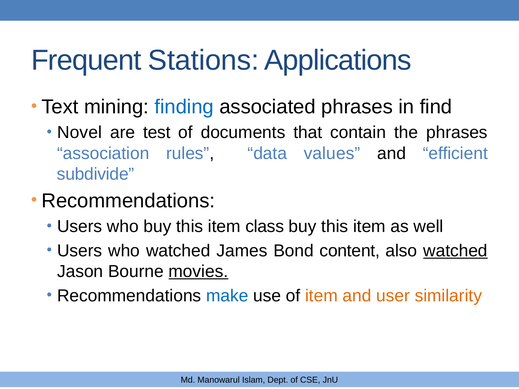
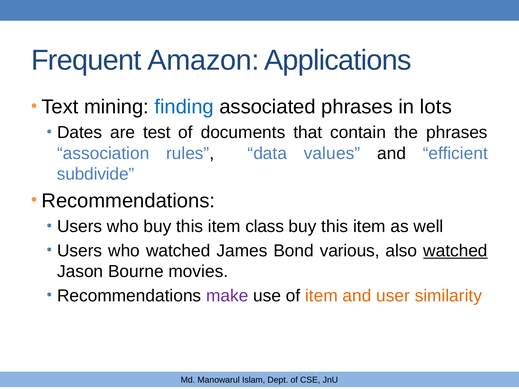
Stations: Stations -> Amazon (204, 60)
find: find -> lots (436, 107)
Novel: Novel -> Dates (80, 133)
content: content -> various (350, 251)
movies underline: present -> none (198, 272)
make colour: blue -> purple (227, 296)
